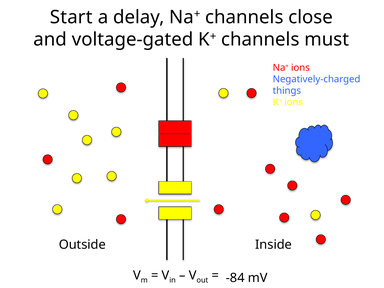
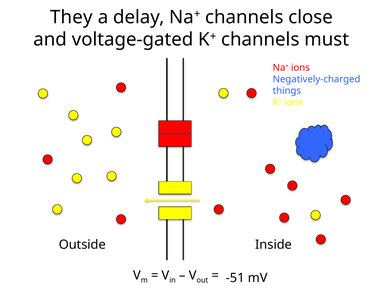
Start: Start -> They (71, 17)
-84: -84 -> -51 (235, 278)
